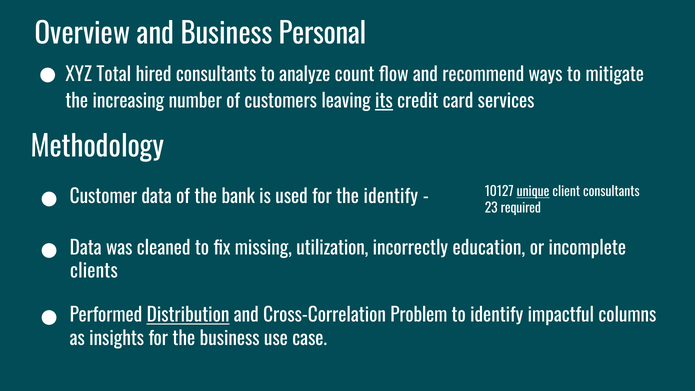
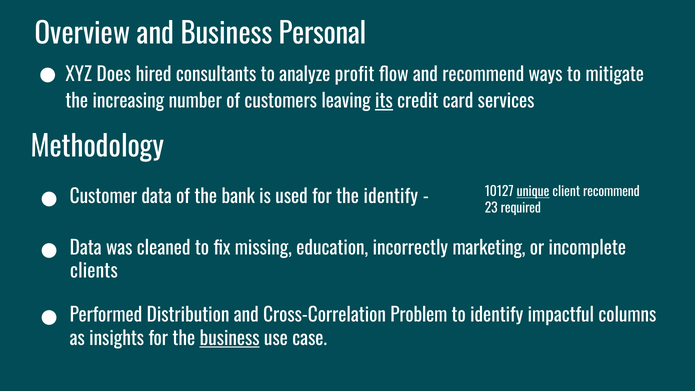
Total: Total -> Does (114, 75)
count: count -> profit (355, 75)
client consultants: consultants -> recommend (611, 192)
utilization: utilization -> education (332, 248)
education: education -> marketing (489, 248)
Distribution underline: present -> none (188, 316)
business underline: none -> present (230, 339)
